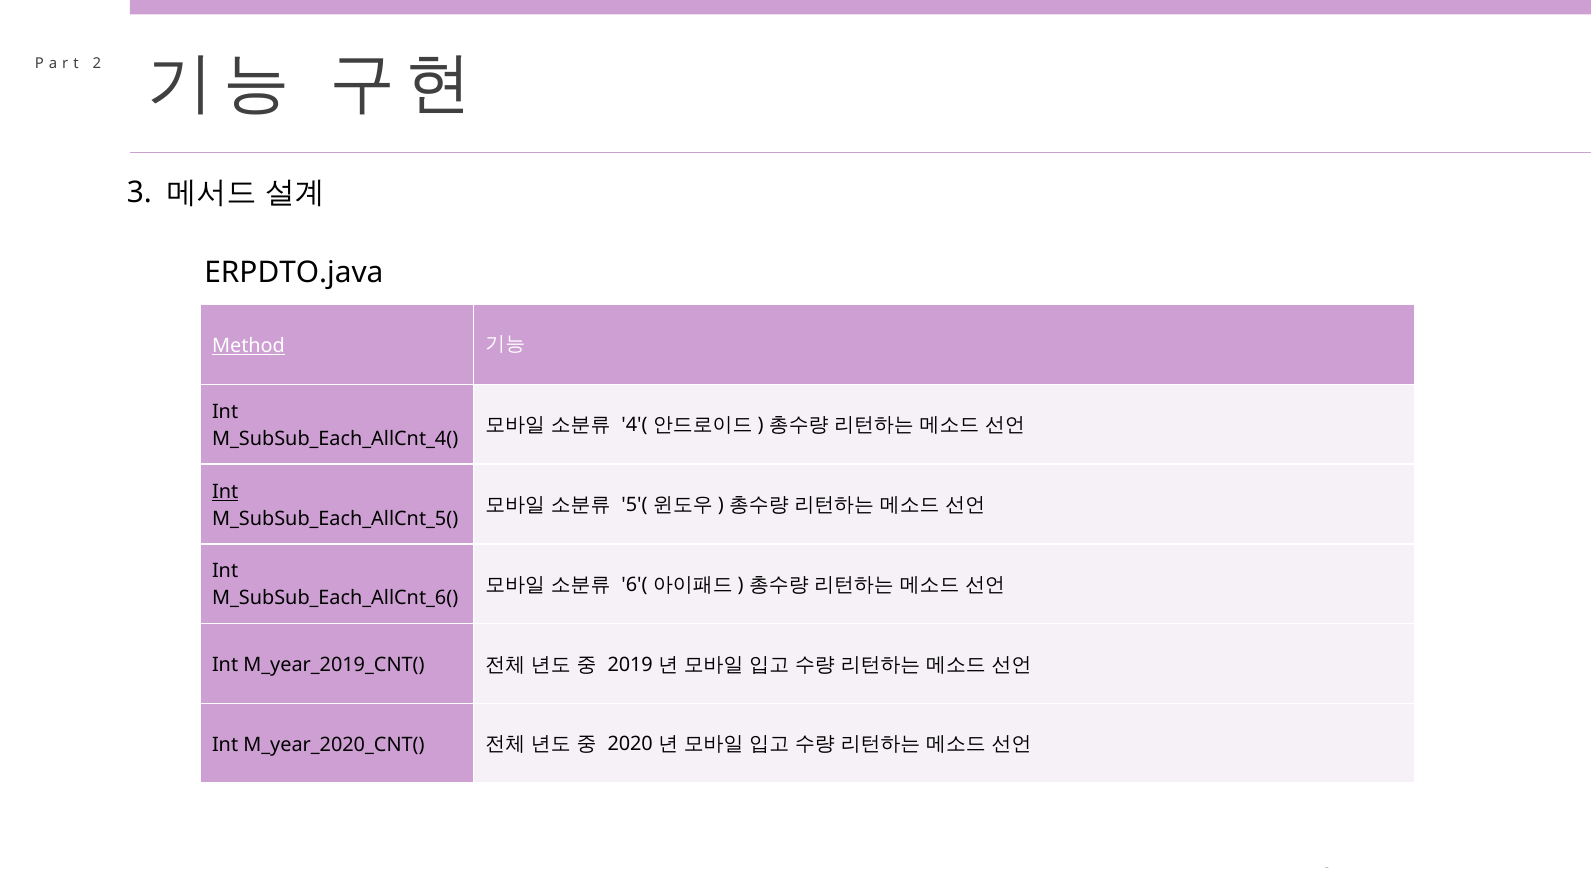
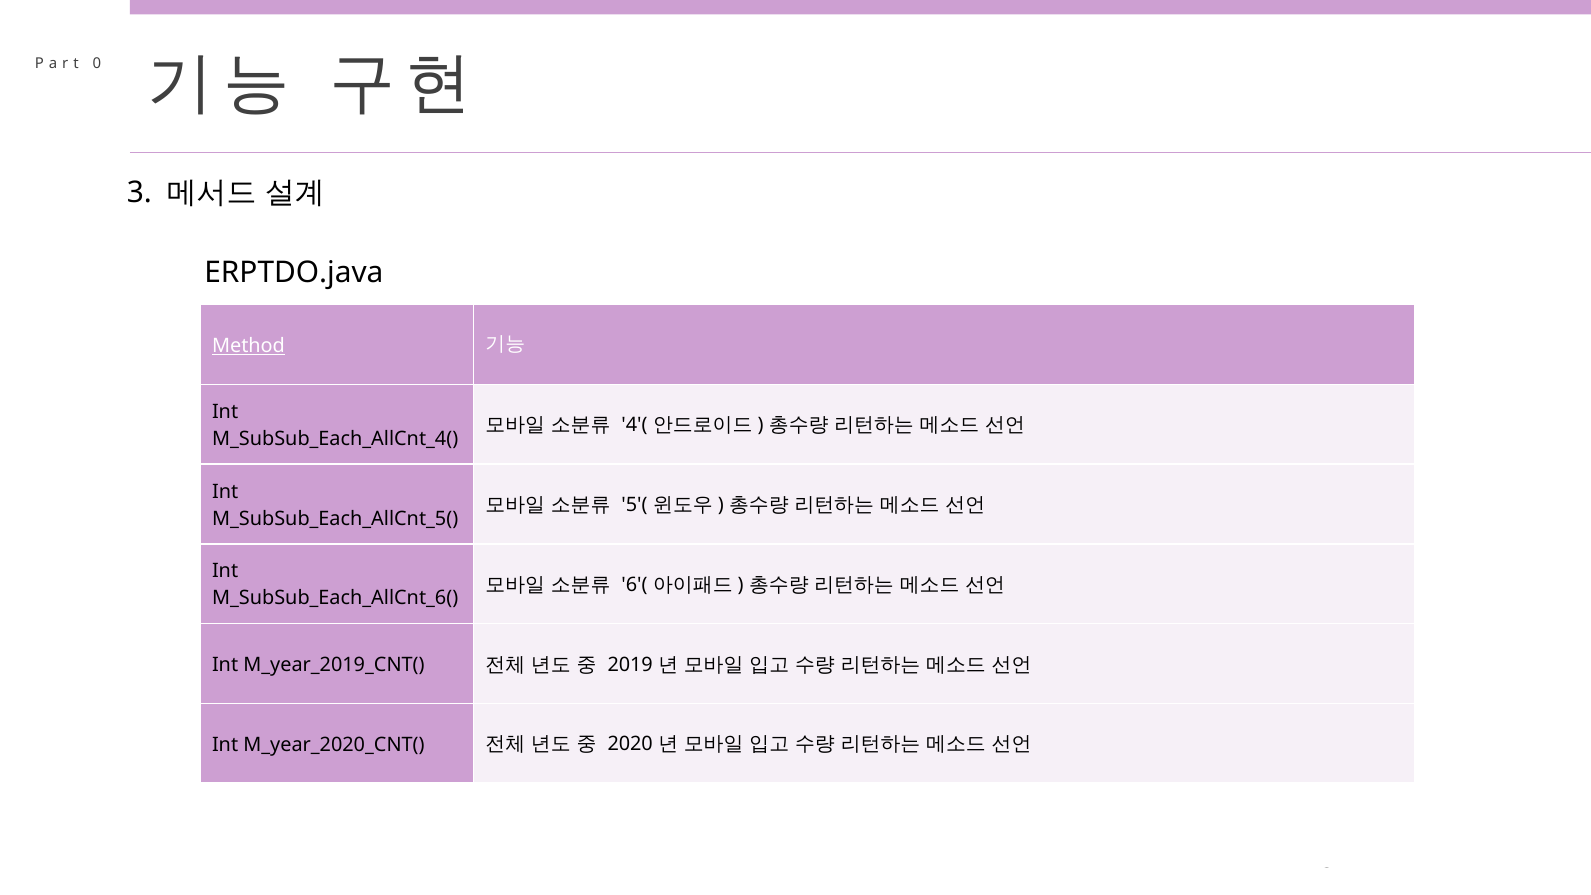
2: 2 -> 0 (97, 63)
ERPDTO.java: ERPDTO.java -> ERPTDO.java (294, 273)
Int underline: present -> none (225, 492)
